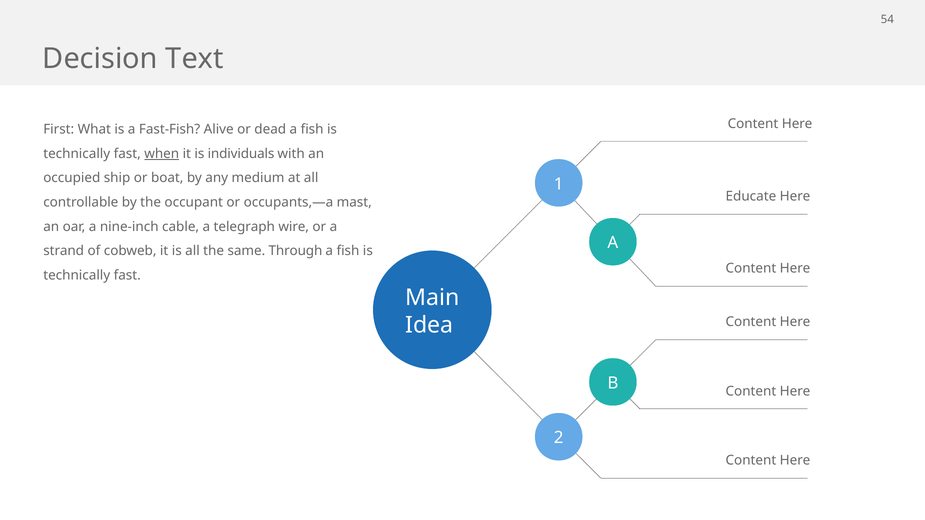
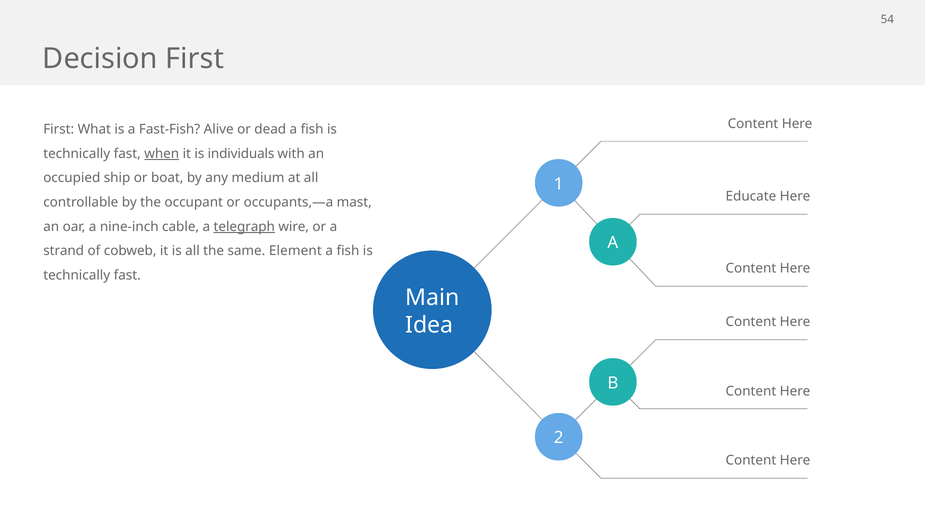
Decision Text: Text -> First (195, 59)
telegraph underline: none -> present (244, 227)
Through: Through -> Element (295, 251)
